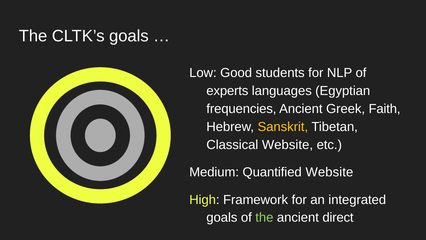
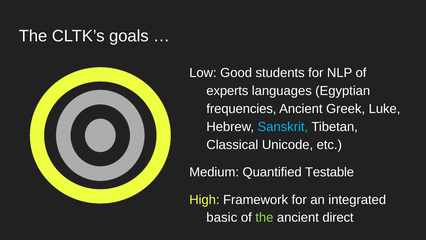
Faith: Faith -> Luke (385, 109)
Sanskrit colour: yellow -> light blue (283, 127)
Classical Website: Website -> Unicode (288, 145)
Quantified Website: Website -> Testable (330, 172)
goals: goals -> basic (222, 217)
